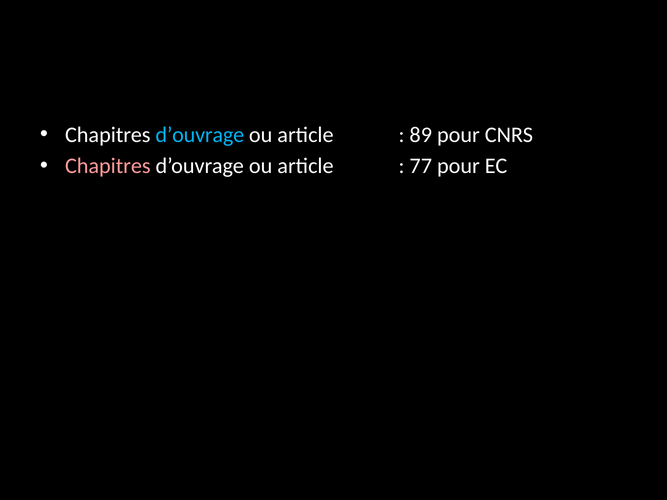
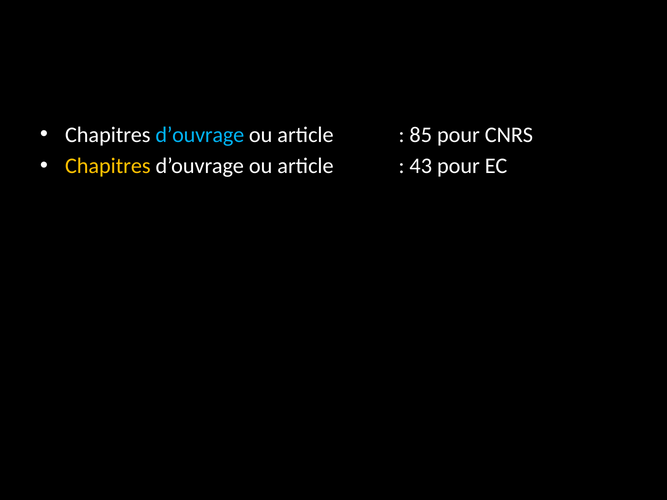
89: 89 -> 85 (421, 135)
Chapitres colour: pink -> yellow (108, 166)
77: 77 -> 43 (421, 166)
